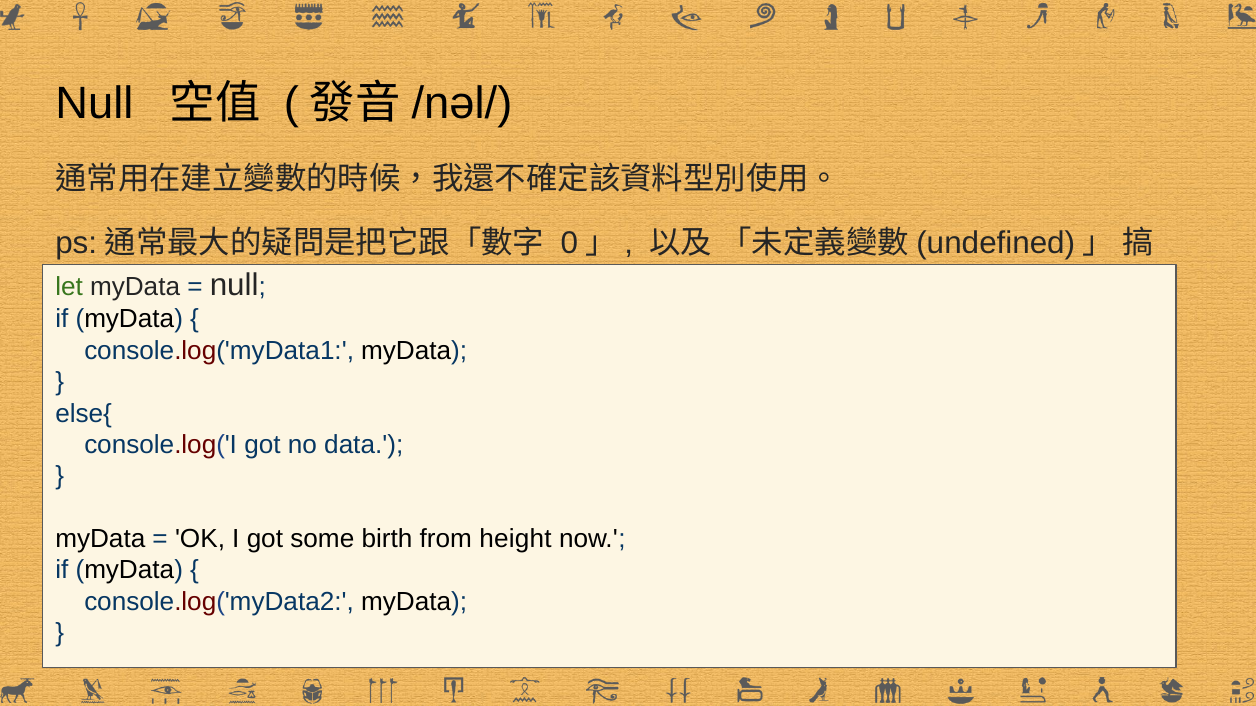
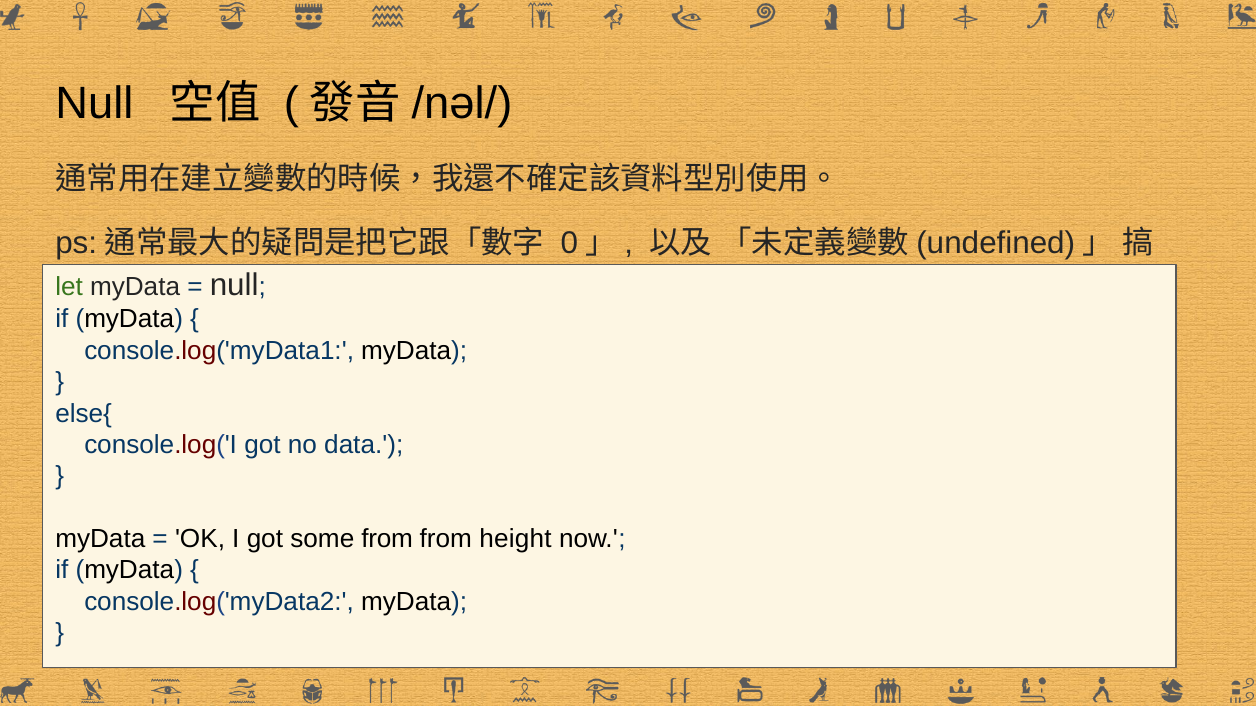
some birth: birth -> from (387, 539)
